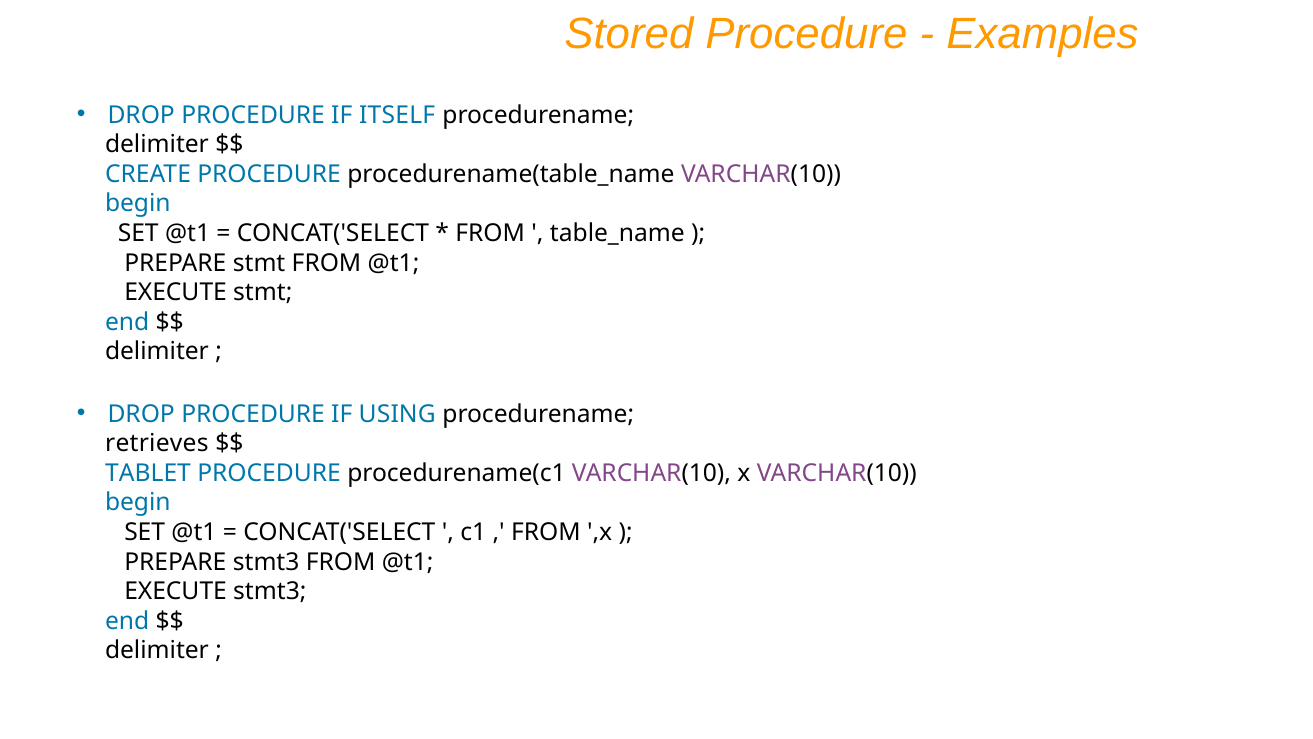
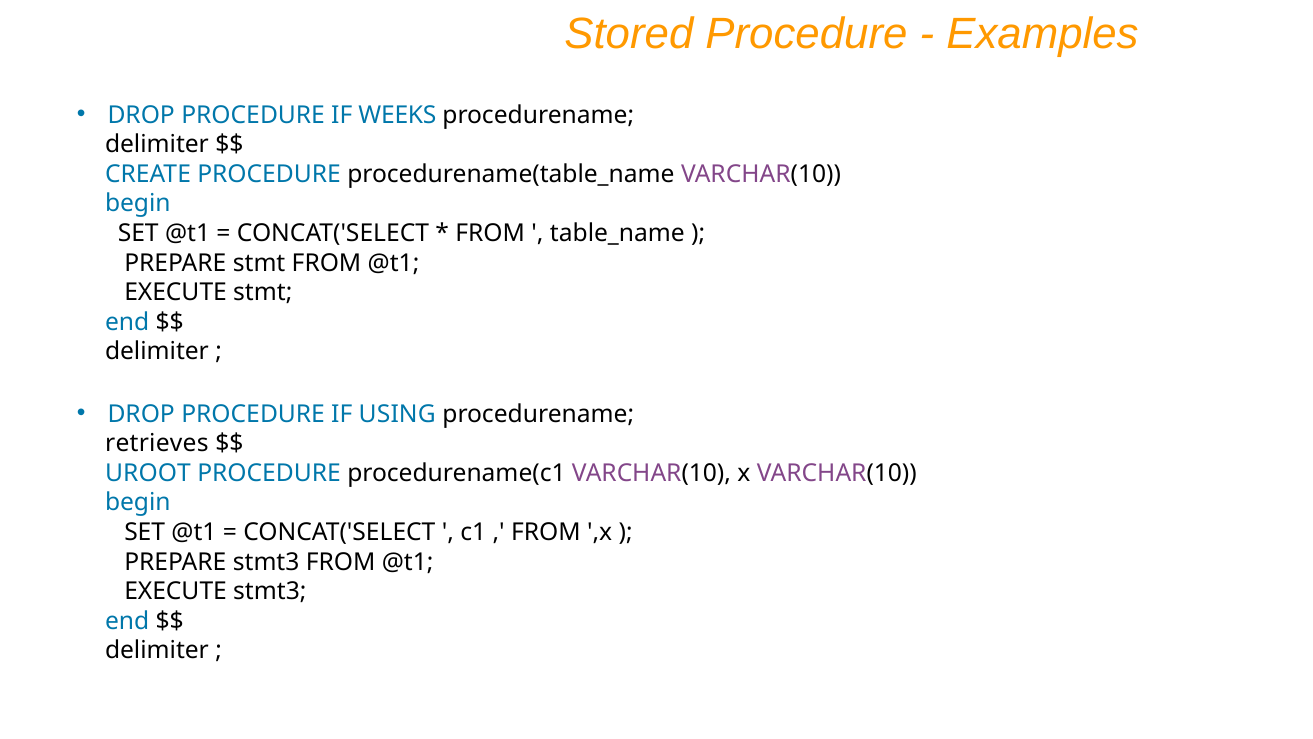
ITSELF: ITSELF -> WEEKS (397, 115)
TABLET: TABLET -> UROOT (148, 473)
